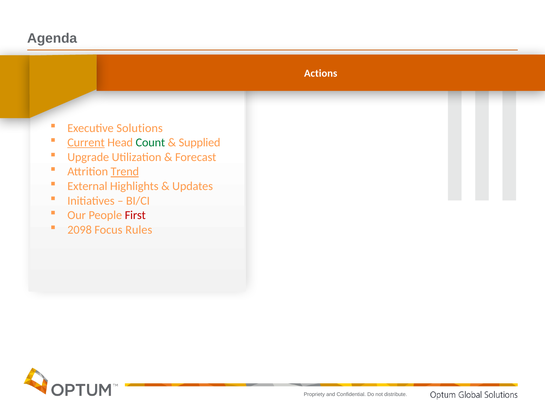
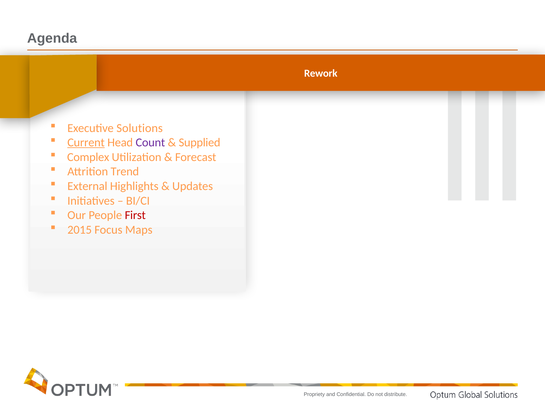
Actions: Actions -> Rework (321, 73)
Count colour: green -> purple (150, 142)
Upgrade: Upgrade -> Complex (88, 157)
Trend underline: present -> none (125, 172)
2098: 2098 -> 2015 (80, 230)
Rules: Rules -> Maps (139, 230)
